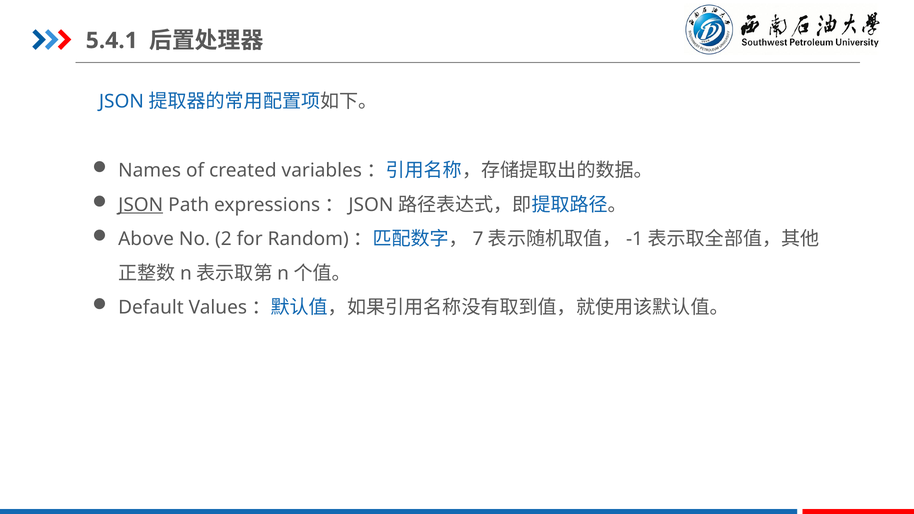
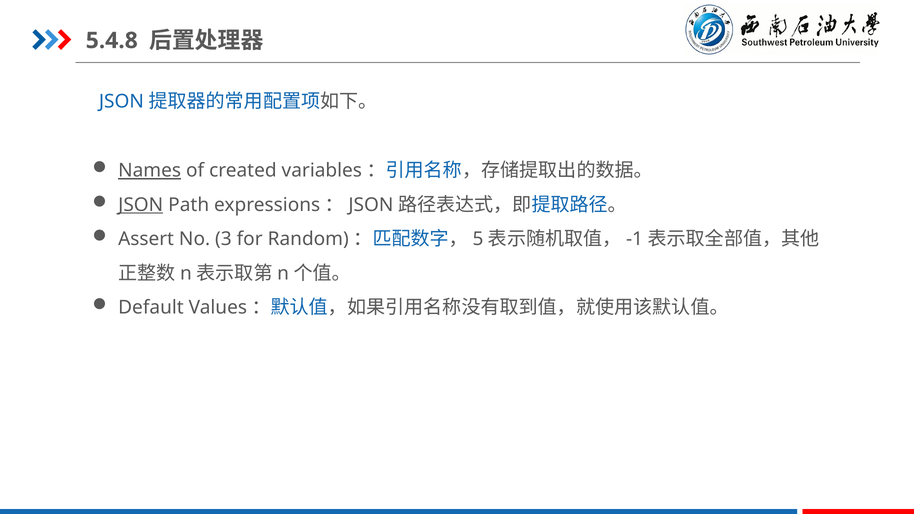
5.4.1: 5.4.1 -> 5.4.8 (112, 41)
Names underline: none -> present (150, 171)
Above: Above -> Assert (146, 239)
2: 2 -> 3 (223, 239)
7: 7 -> 5 (478, 239)
